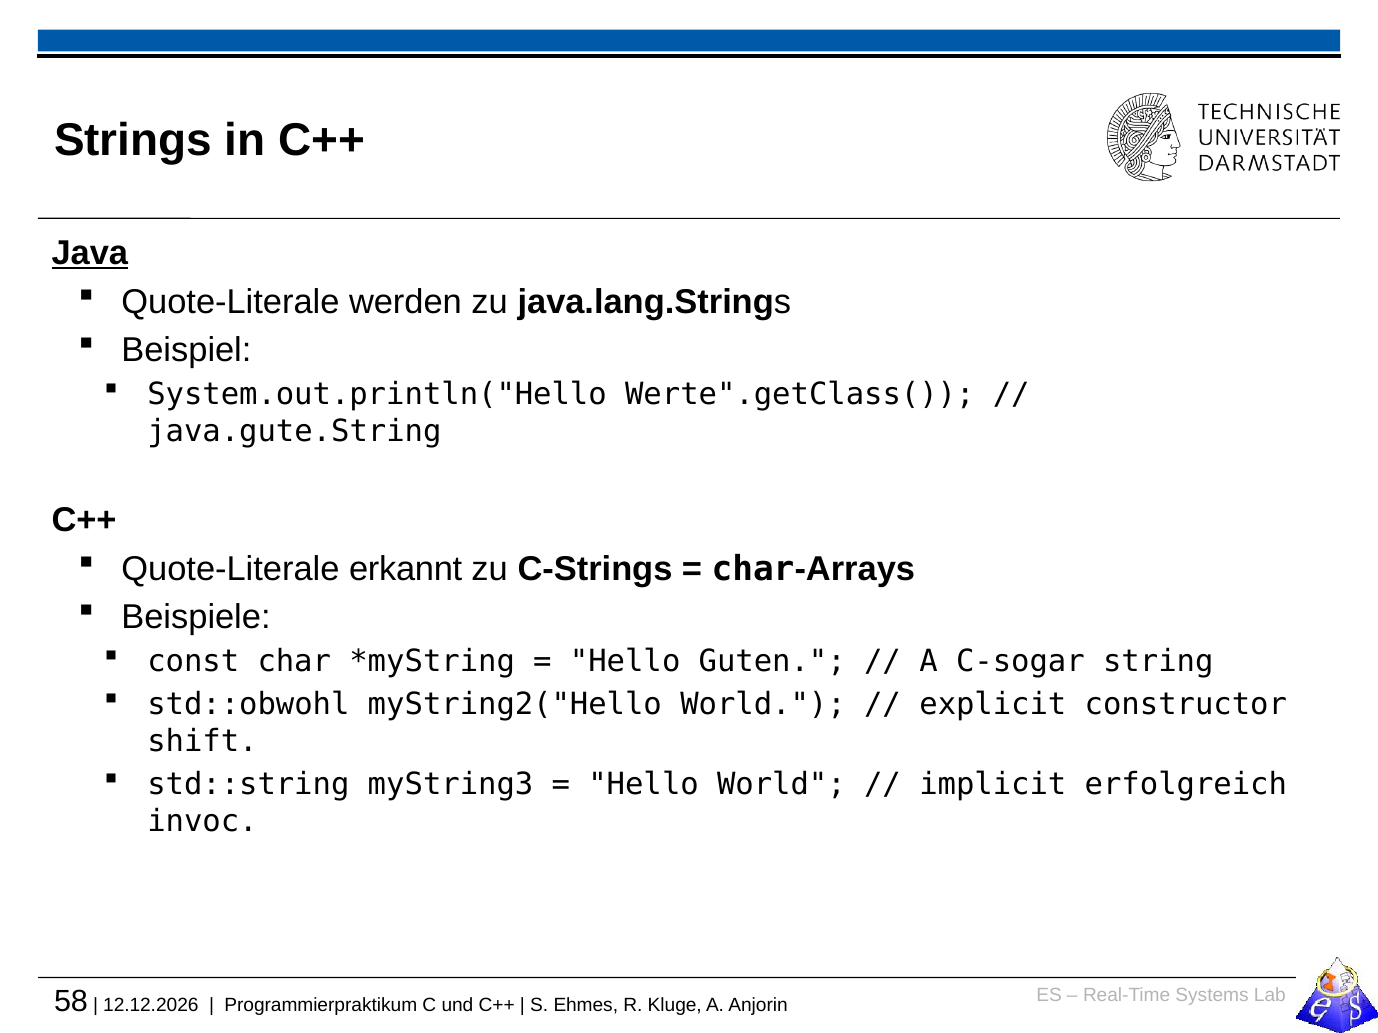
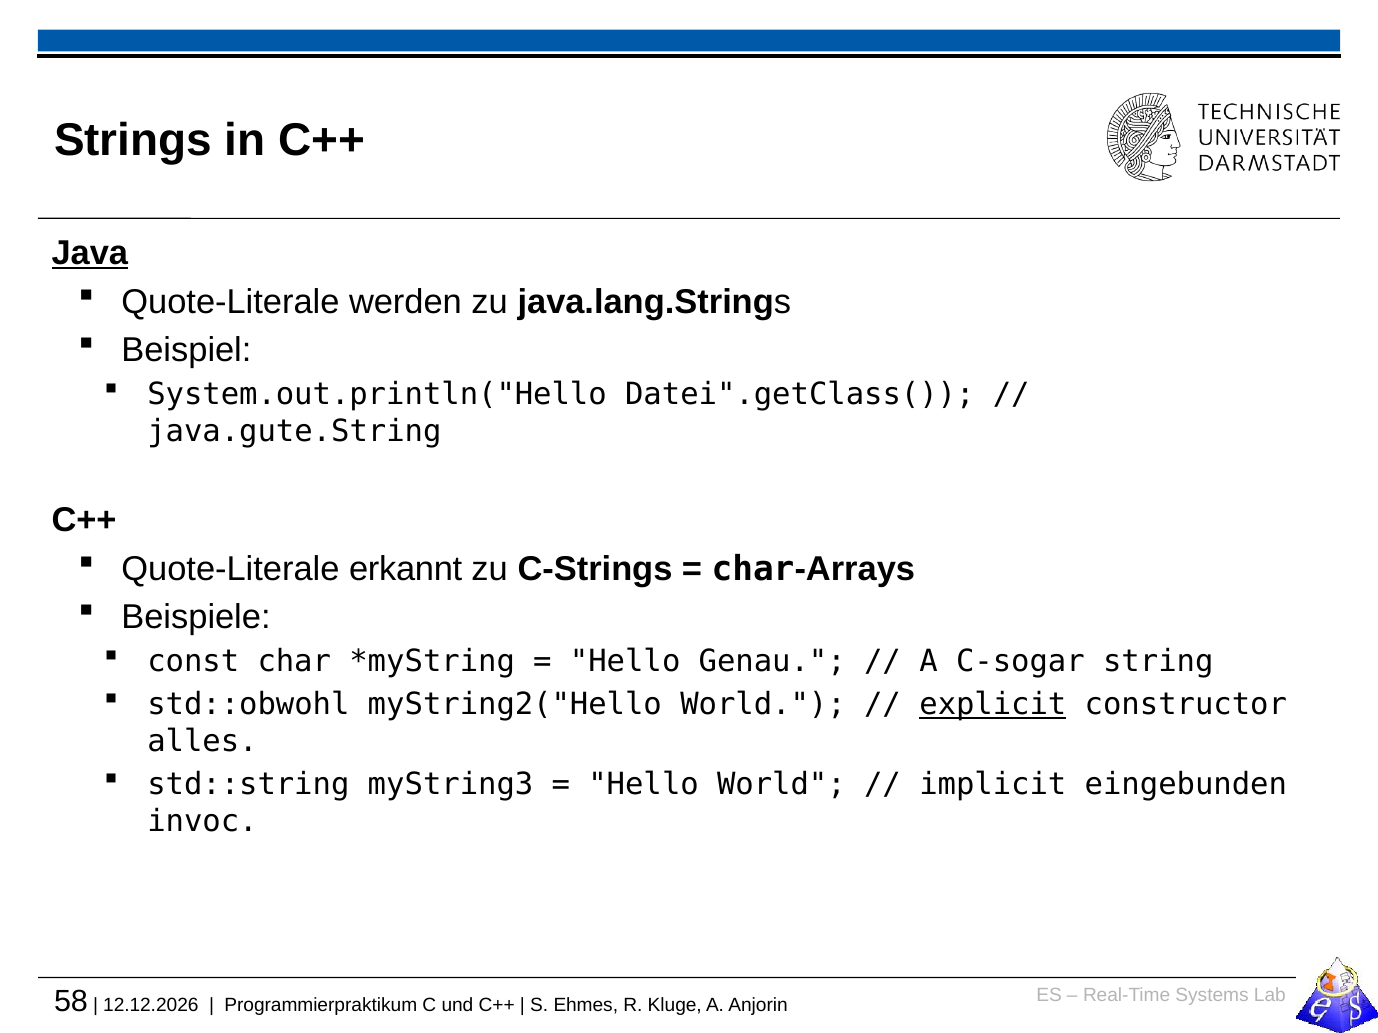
Werte".getClass(: Werte".getClass( -> Datei".getClass( (800, 395)
Guten: Guten -> Genau (772, 662)
explicit underline: none -> present (993, 705)
shift: shift -> alles (202, 742)
erfolgreich: erfolgreich -> eingebunden (1186, 785)
